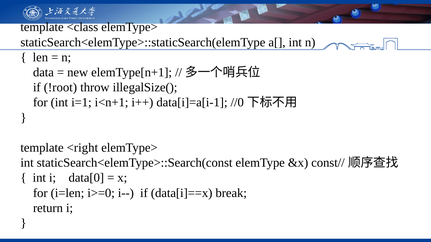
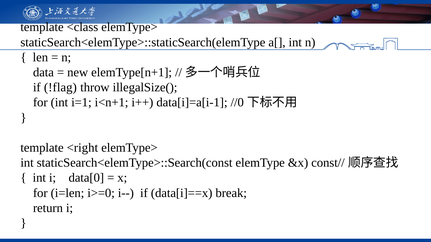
!root: !root -> !flag (60, 88)
